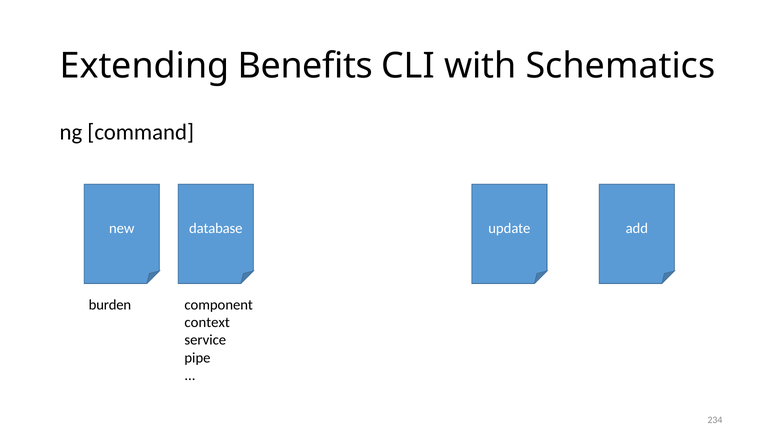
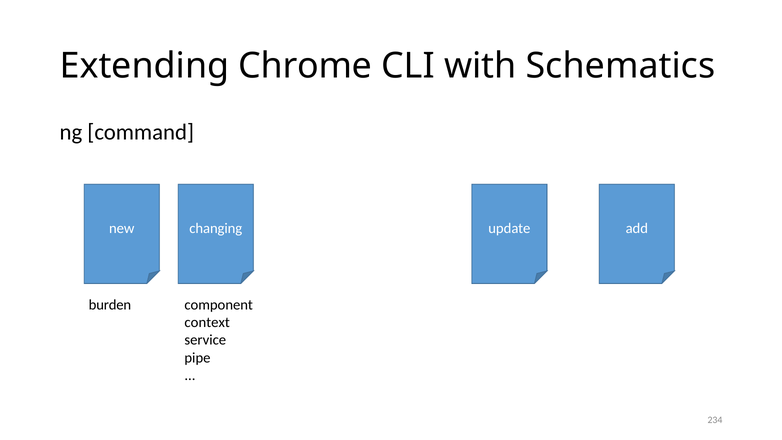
Benefits: Benefits -> Chrome (305, 66)
database: database -> changing (216, 229)
